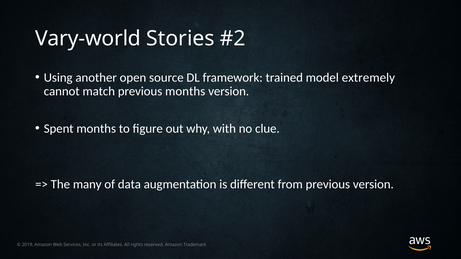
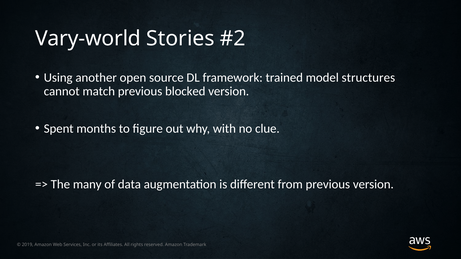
extremely: extremely -> structures (368, 78)
previous months: months -> blocked (185, 91)
